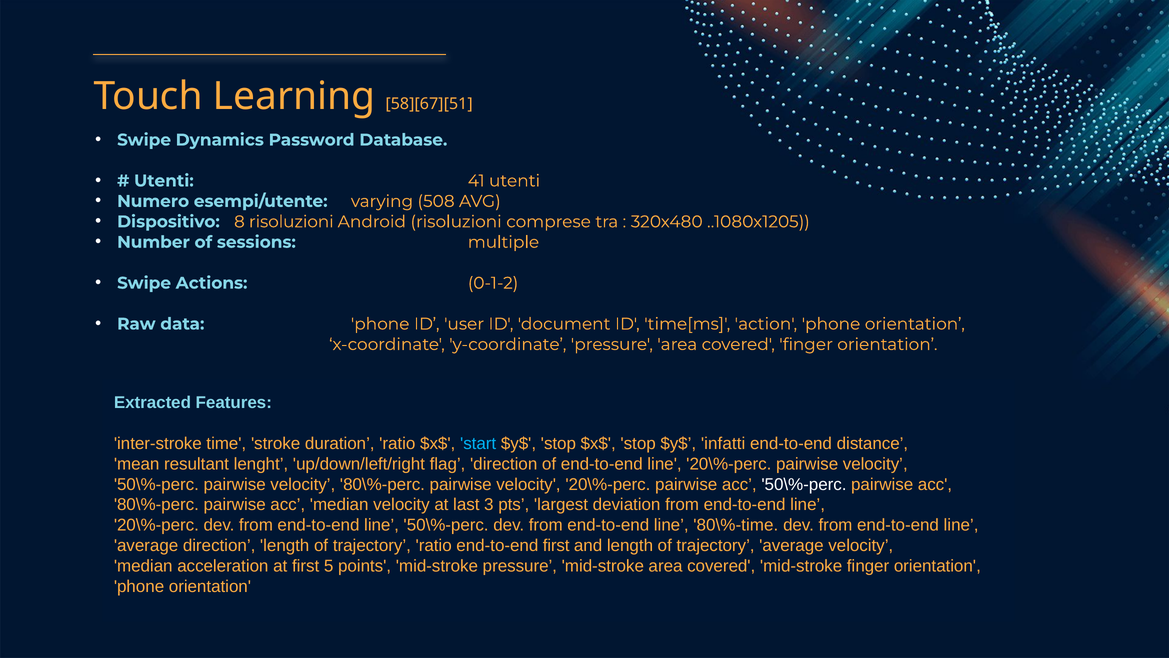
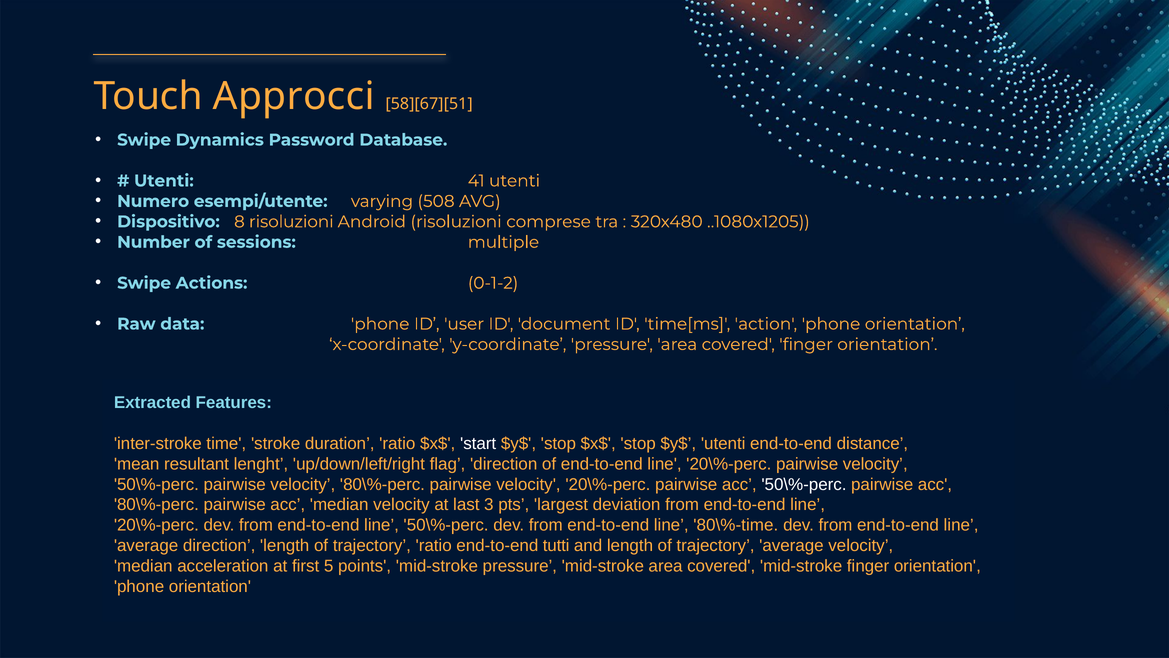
Learning: Learning -> Approcci (294, 96)
start colour: light blue -> white (478, 443)
$y$ infatti: infatti -> utenti (723, 443)
end-to-end first: first -> tutti (556, 545)
